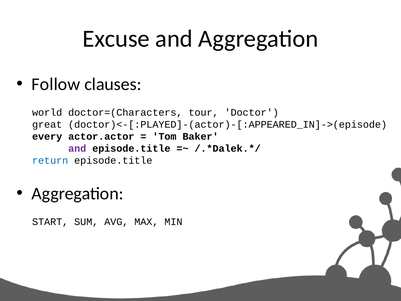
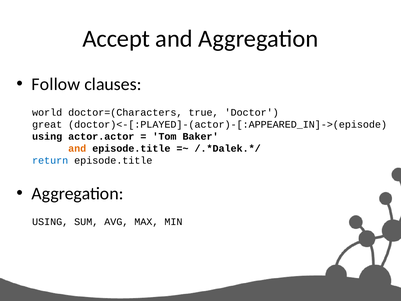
Excuse: Excuse -> Accept (116, 39)
tour: tour -> true (204, 112)
every: every -> using (47, 136)
and colour: purple -> orange (77, 148)
START: START -> USING (50, 222)
